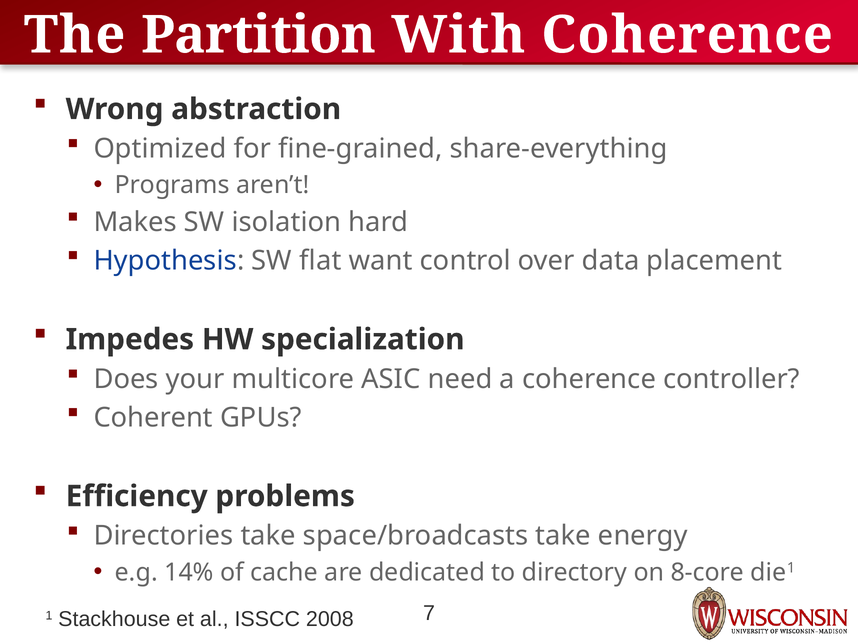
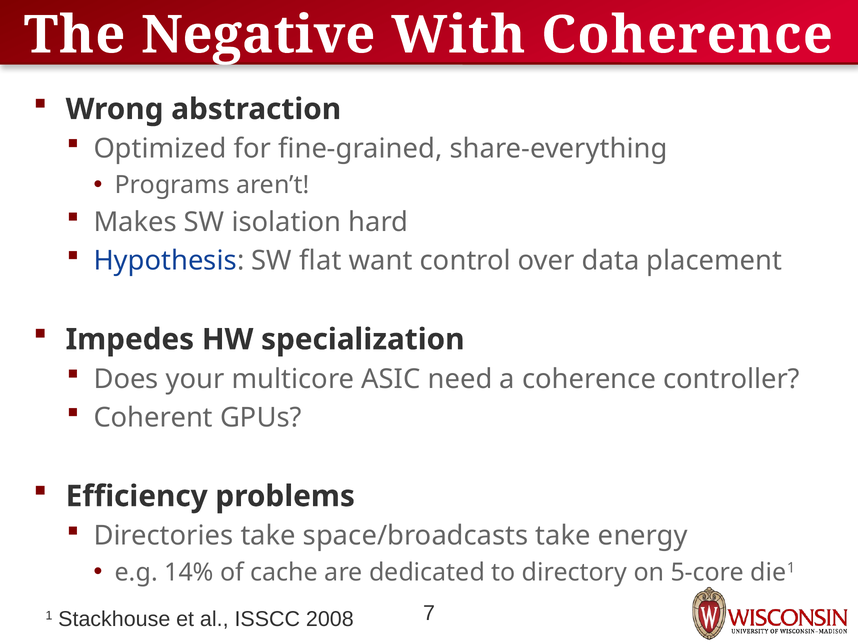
Partition: Partition -> Negative (258, 35)
8-core: 8-core -> 5-core (707, 572)
